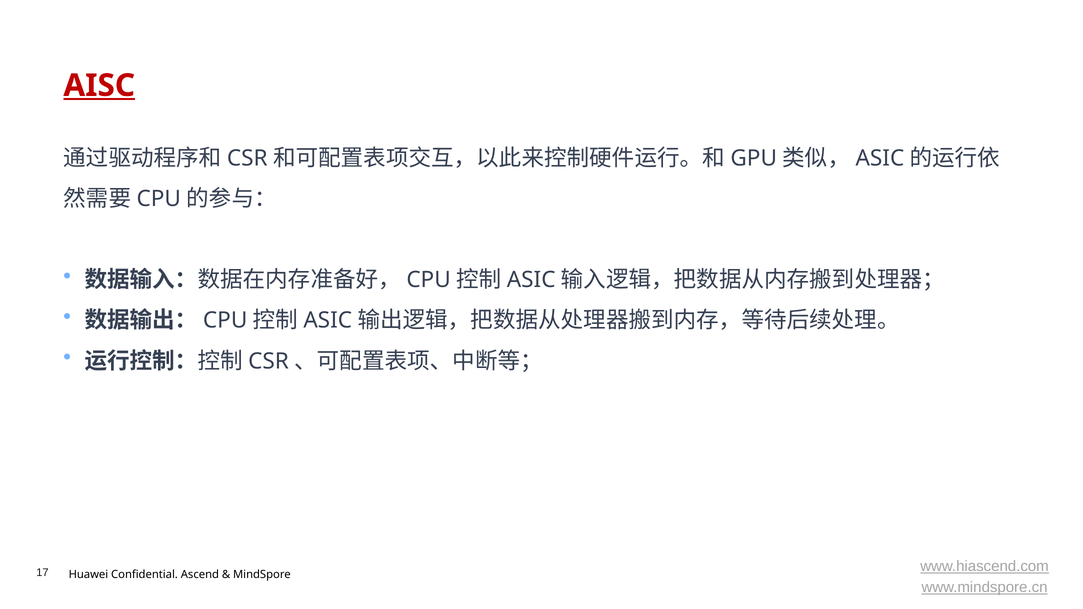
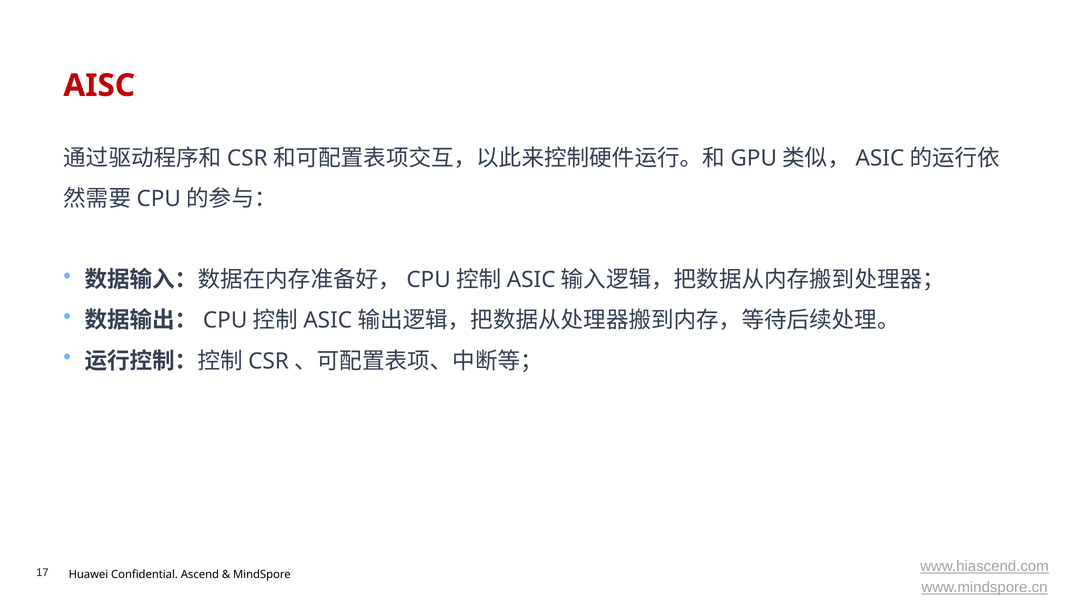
AISC underline: present -> none (99, 86)
